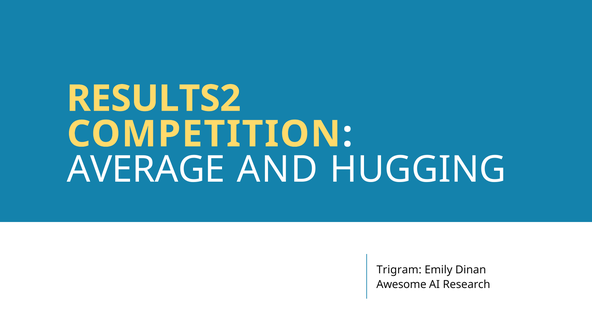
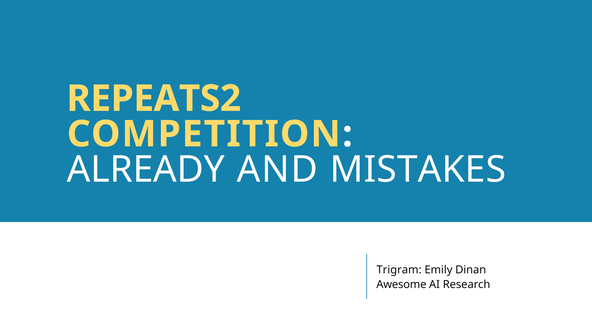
RESULTS2: RESULTS2 -> REPEATS2 (154, 99)
AVERAGE: AVERAGE -> ALREADY (146, 170)
HUGGING: HUGGING -> MISTAKES (418, 170)
